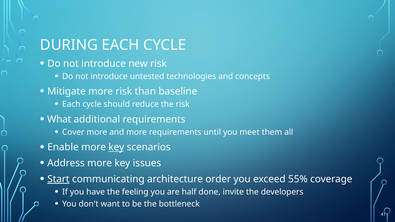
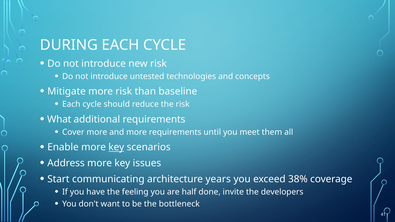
Start underline: present -> none (58, 179)
order: order -> years (218, 179)
55%: 55% -> 38% (298, 179)
